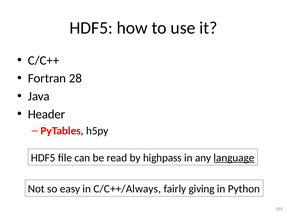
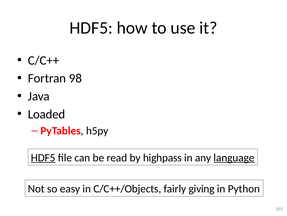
28: 28 -> 98 (75, 78)
Header: Header -> Loaded (46, 114)
HDF5 underline: none -> present (43, 157)
C/C++/Always: C/C++/Always -> C/C++/Objects (127, 188)
